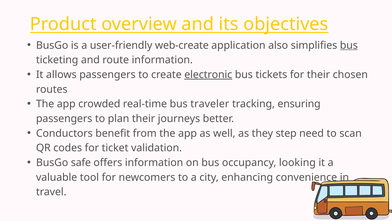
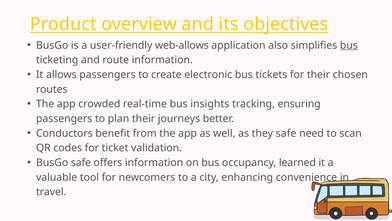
web-create: web-create -> web-allows (182, 45)
electronic underline: present -> none (208, 74)
traveler: traveler -> insights (210, 104)
they step: step -> safe (286, 133)
looking: looking -> learned (297, 162)
